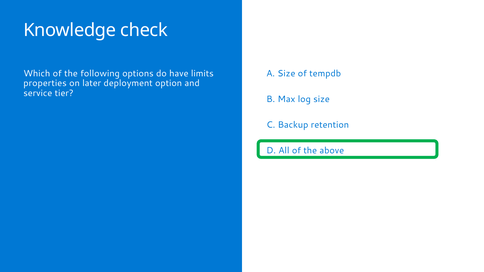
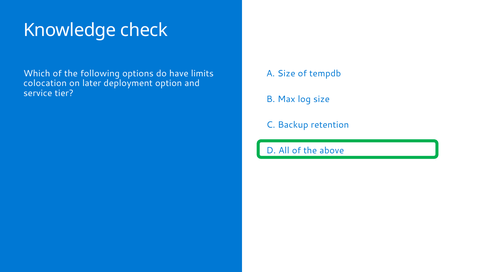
properties: properties -> colocation (45, 83)
